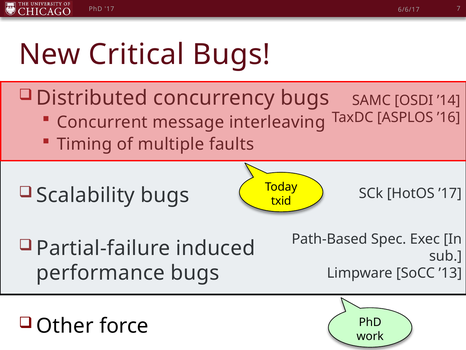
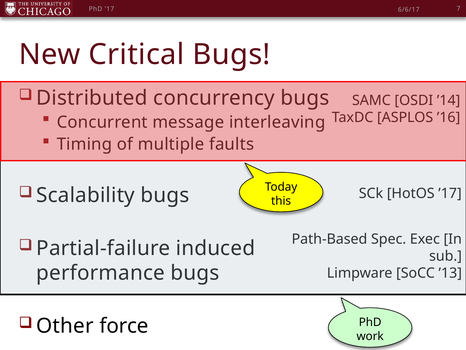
txid: txid -> this (281, 201)
